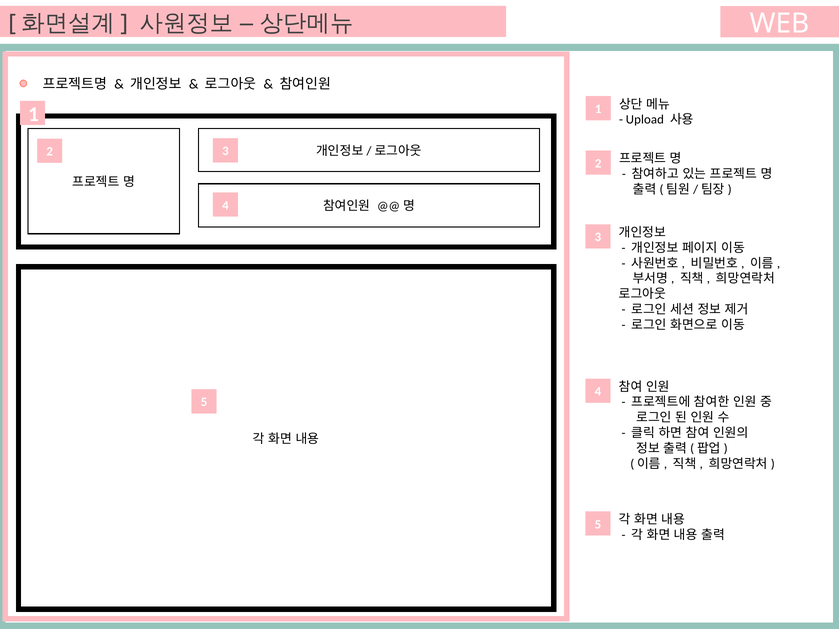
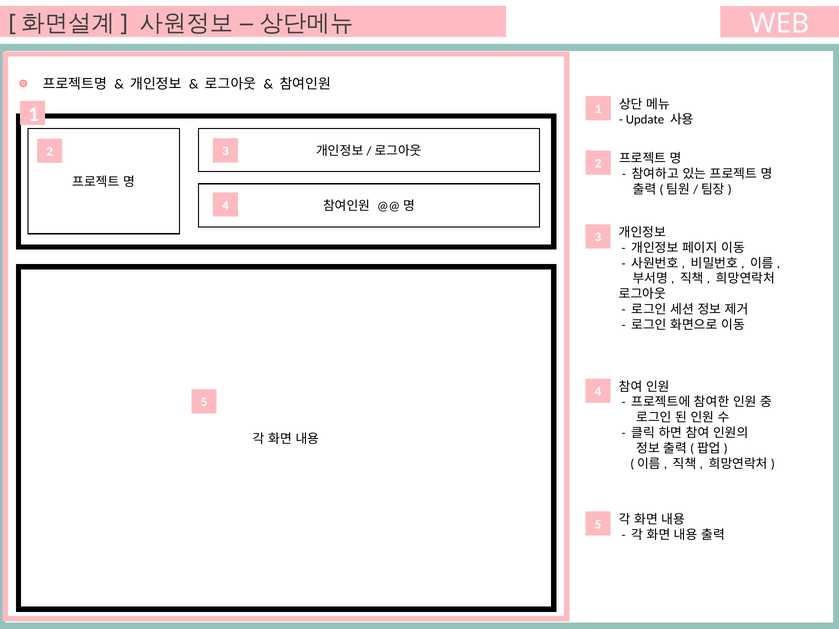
Upload: Upload -> Update (645, 120)
